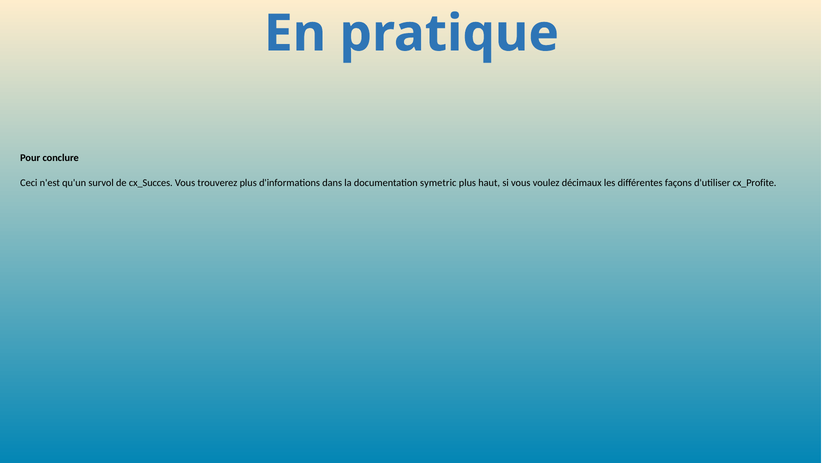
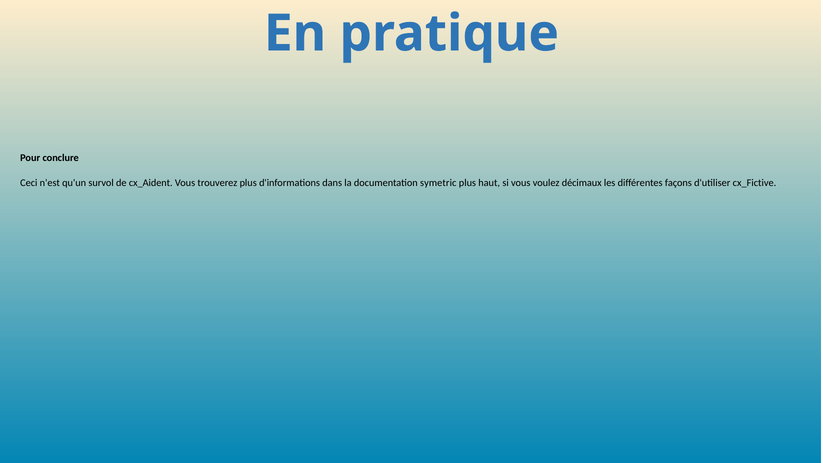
cx_Succes: cx_Succes -> cx_Aident (151, 183)
cx_Profite: cx_Profite -> cx_Fictive (754, 183)
